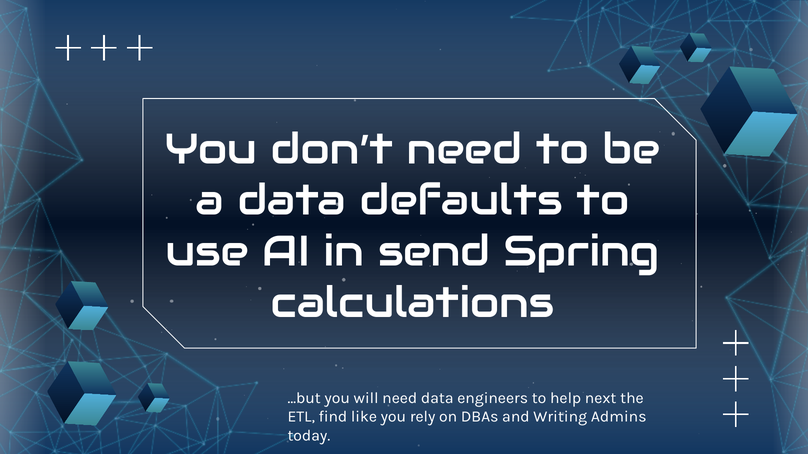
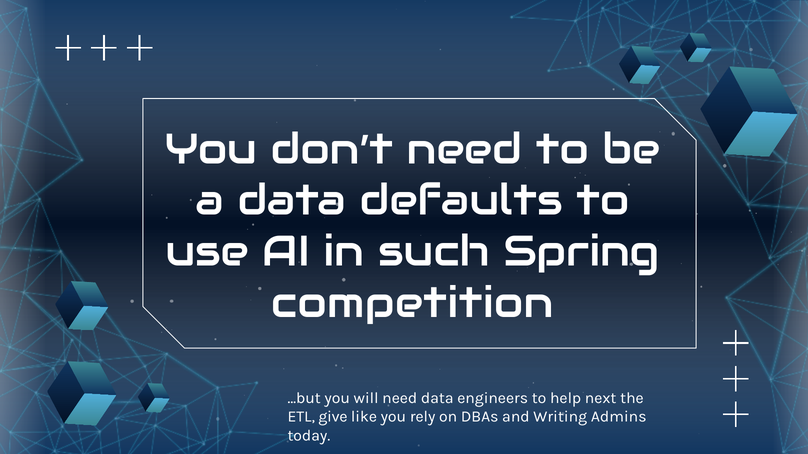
send: send -> such (434, 252)
calculations: calculations -> competition (412, 303)
find: find -> give (333, 417)
